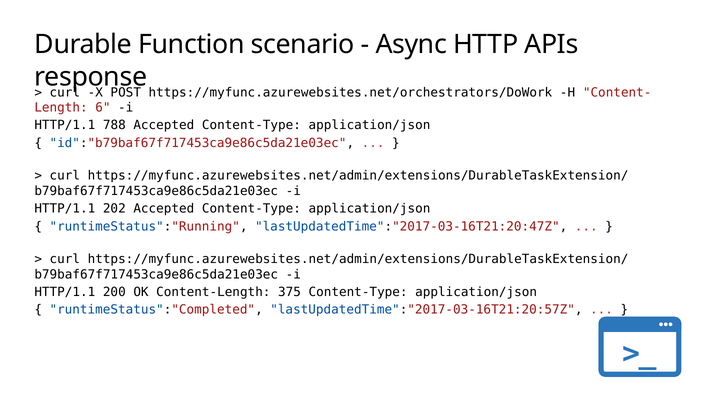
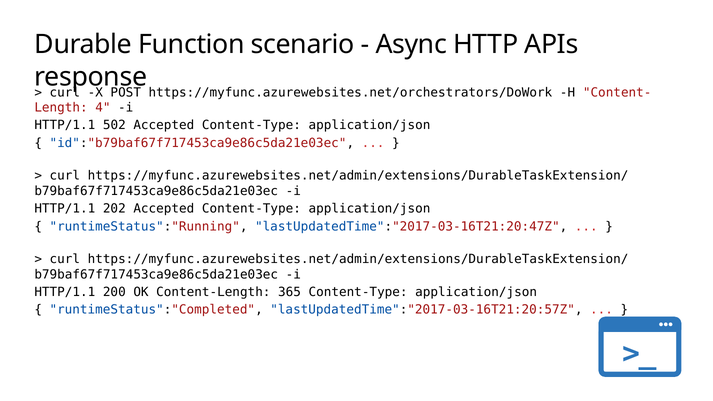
6: 6 -> 4 (103, 108)
788: 788 -> 502 (114, 125)
375: 375 -> 365 (289, 292)
